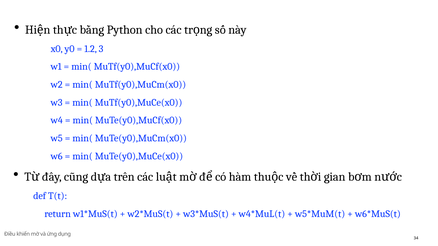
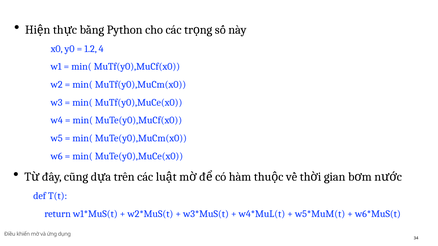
3: 3 -> 4 (101, 49)
